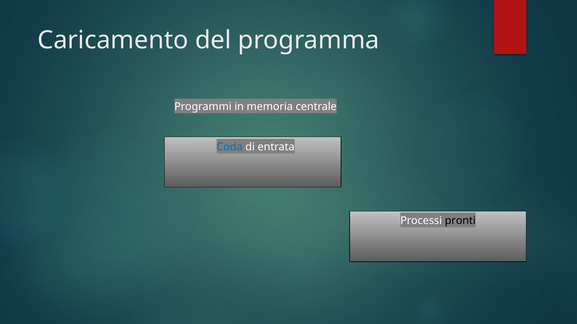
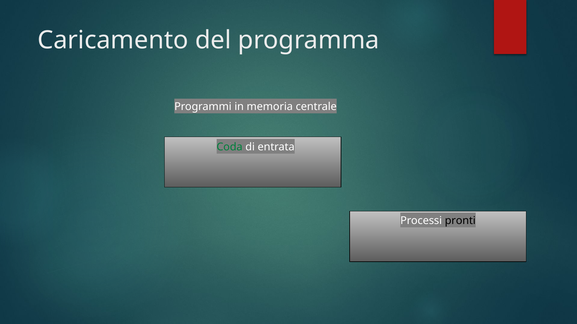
Coda colour: blue -> green (230, 147)
